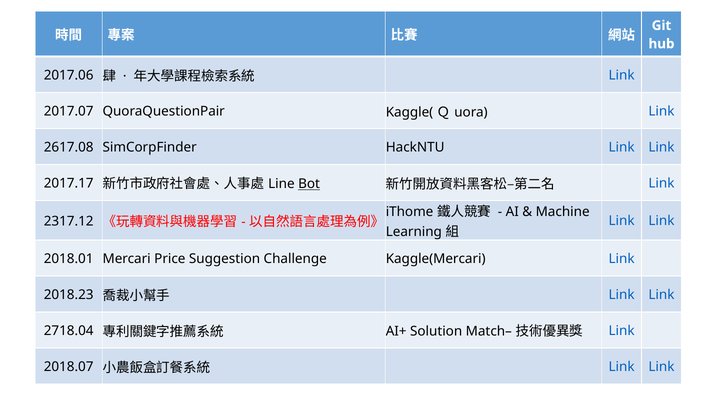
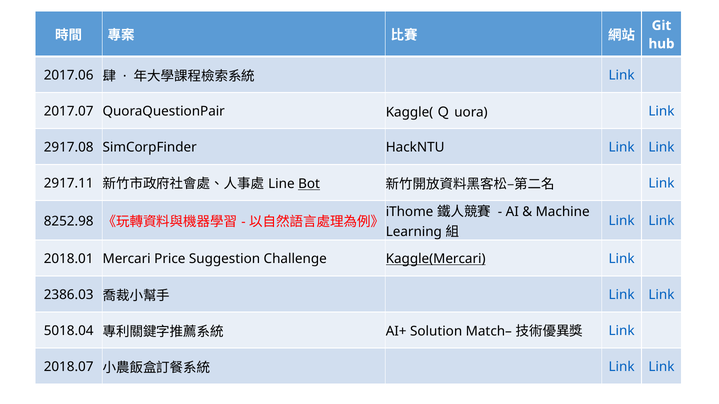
2617.08: 2617.08 -> 2917.08 (69, 148)
2017.17: 2017.17 -> 2917.11 (69, 184)
2317.12: 2317.12 -> 8252.98 (69, 221)
Kaggle(Mercari underline: none -> present (436, 259)
2018.23: 2018.23 -> 2386.03 (69, 295)
2718.04: 2718.04 -> 5018.04 (69, 331)
